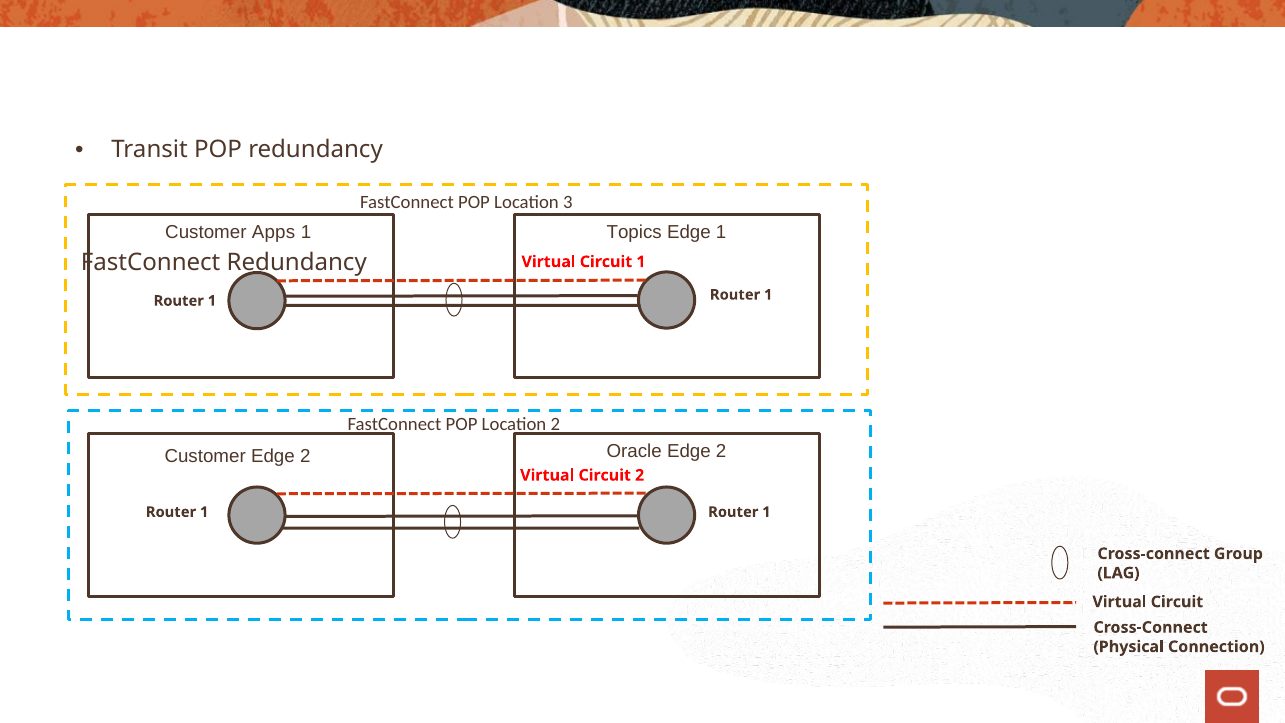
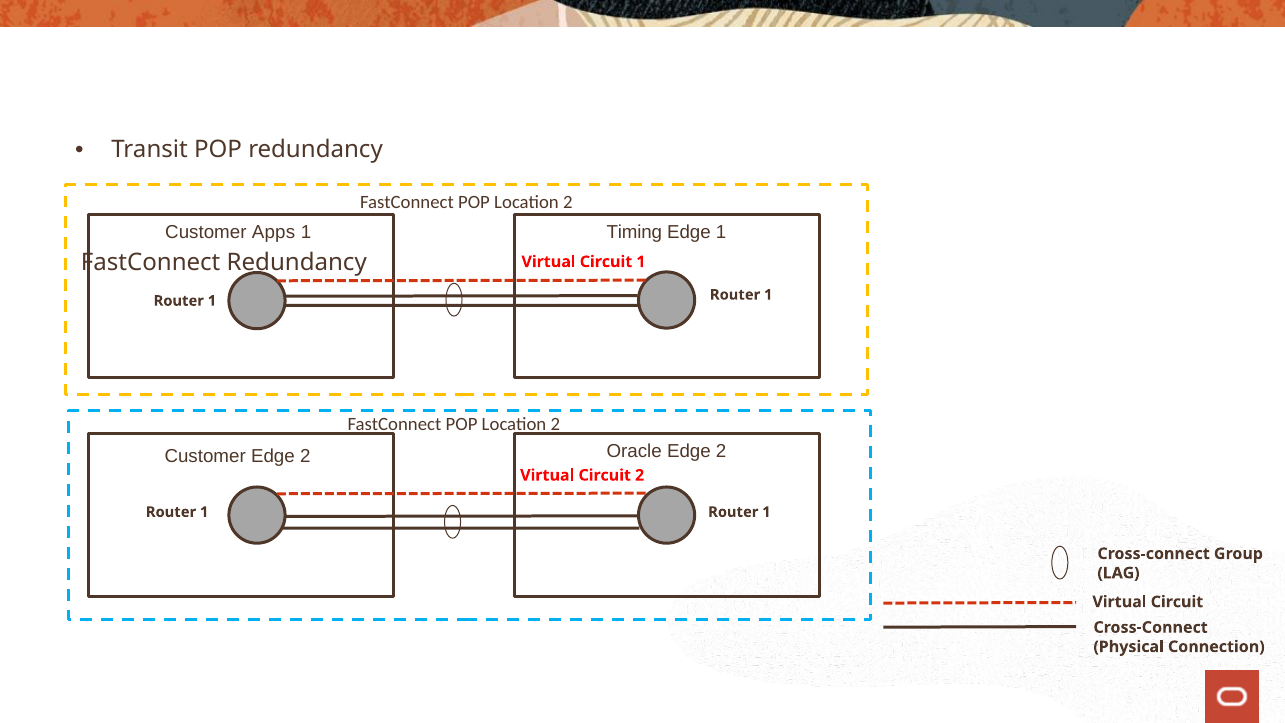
3: 3 -> 2 (568, 202)
Topics: Topics -> Timing (634, 232)
